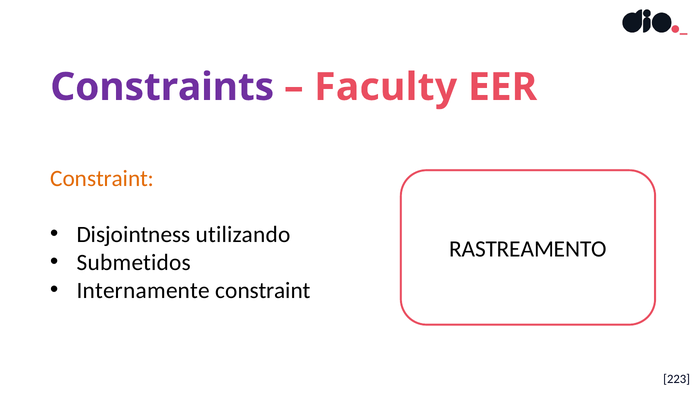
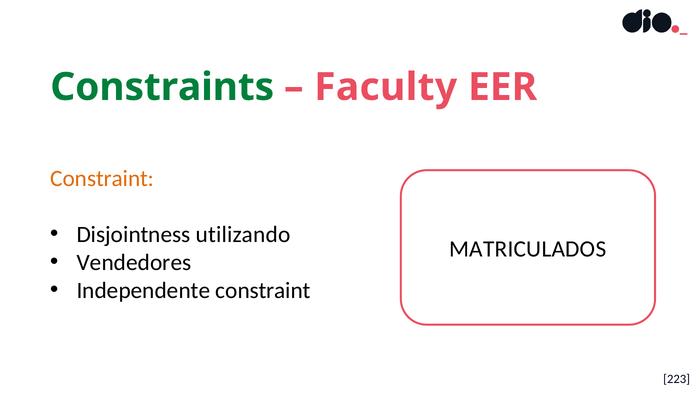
Constraints colour: purple -> green (162, 87)
RASTREAMENTO: RASTREAMENTO -> MATRICULADOS (528, 249)
Submetidos: Submetidos -> Vendedores (134, 262)
Internamente: Internamente -> Independente (143, 290)
